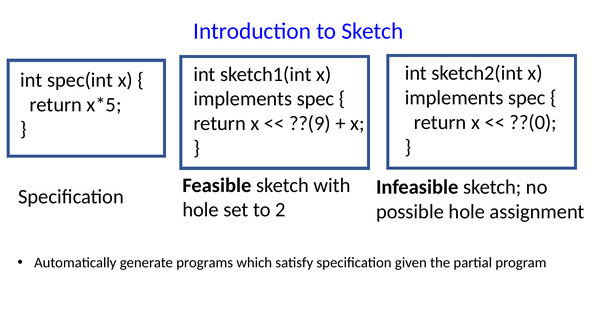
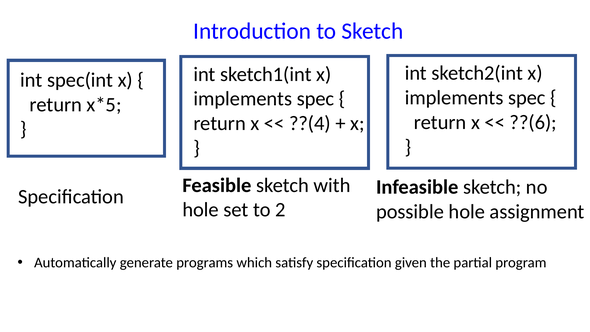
??(0: ??(0 -> ??(6 (533, 122)
??(9: ??(9 -> ??(4 (310, 123)
